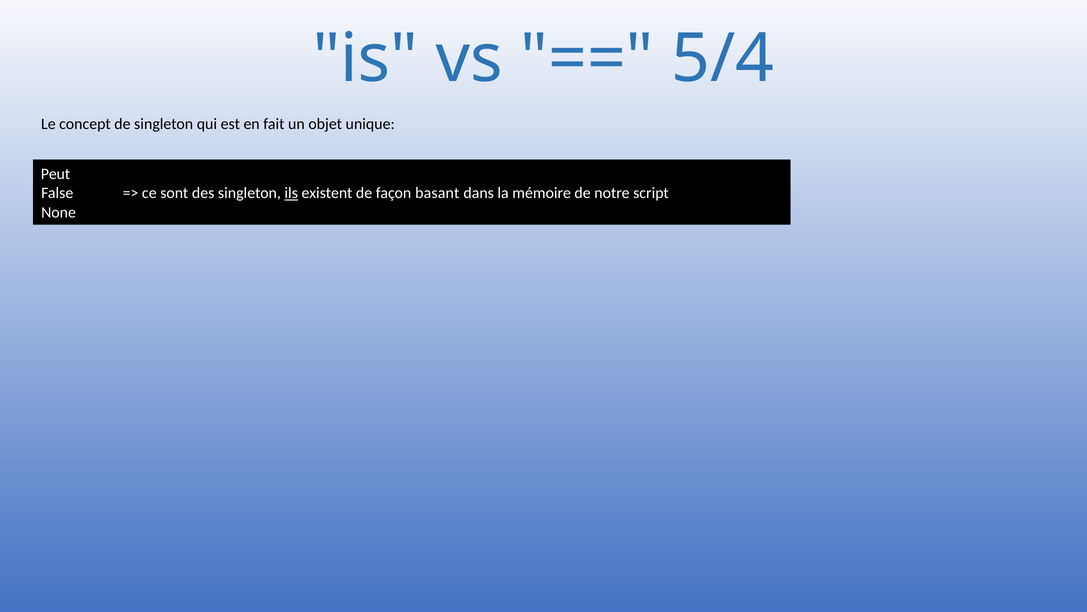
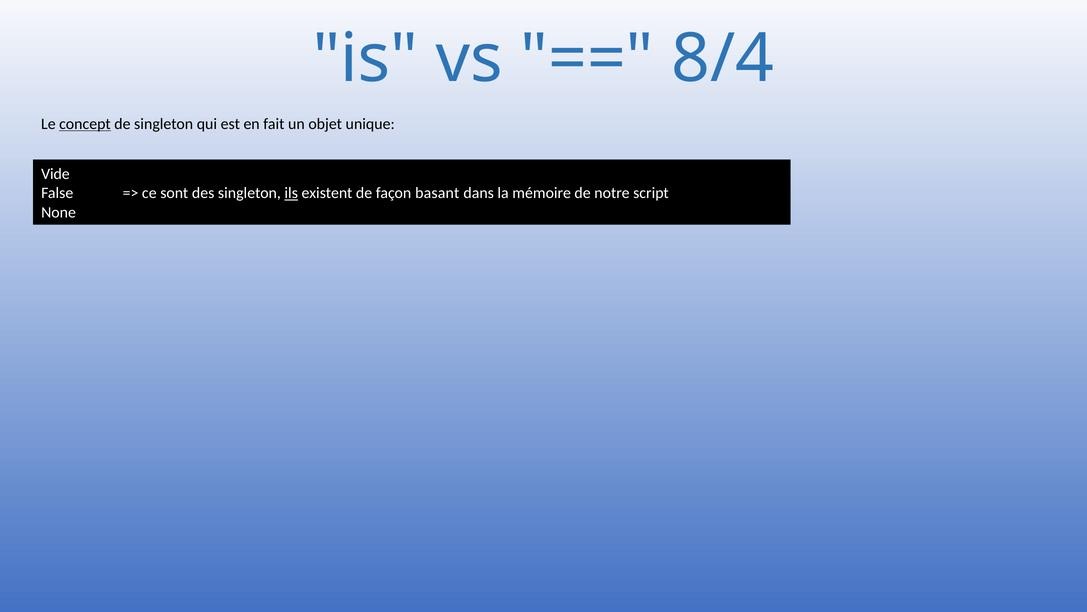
5/4: 5/4 -> 8/4 (723, 59)
concept underline: none -> present (85, 124)
Peut: Peut -> Vide (55, 174)
